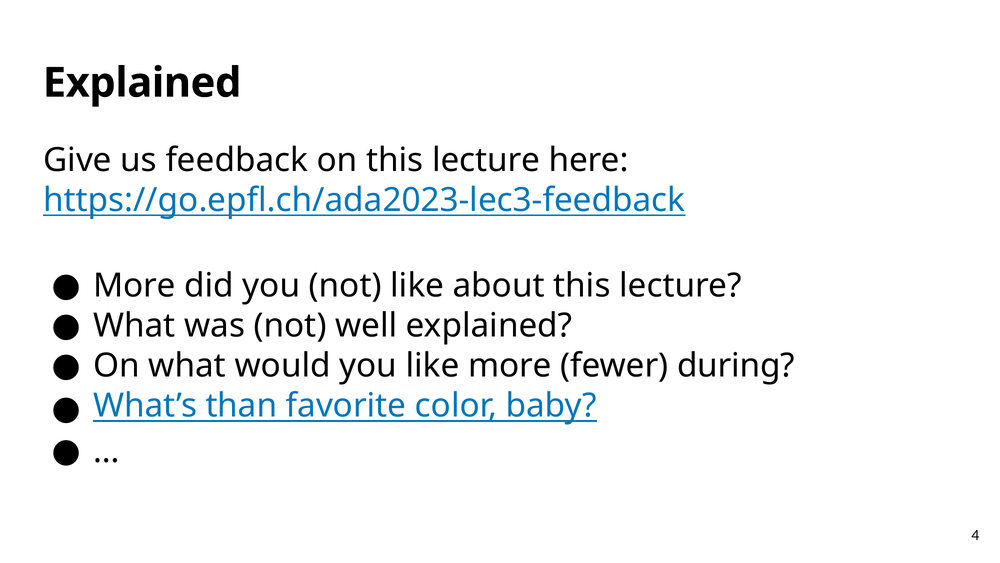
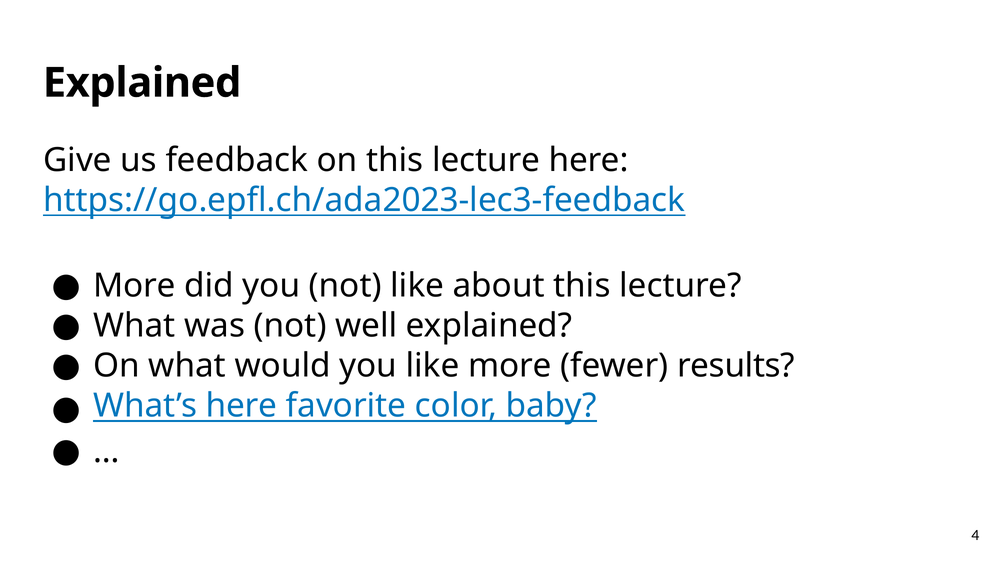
during: during -> results (736, 365)
What’s than: than -> here (241, 405)
